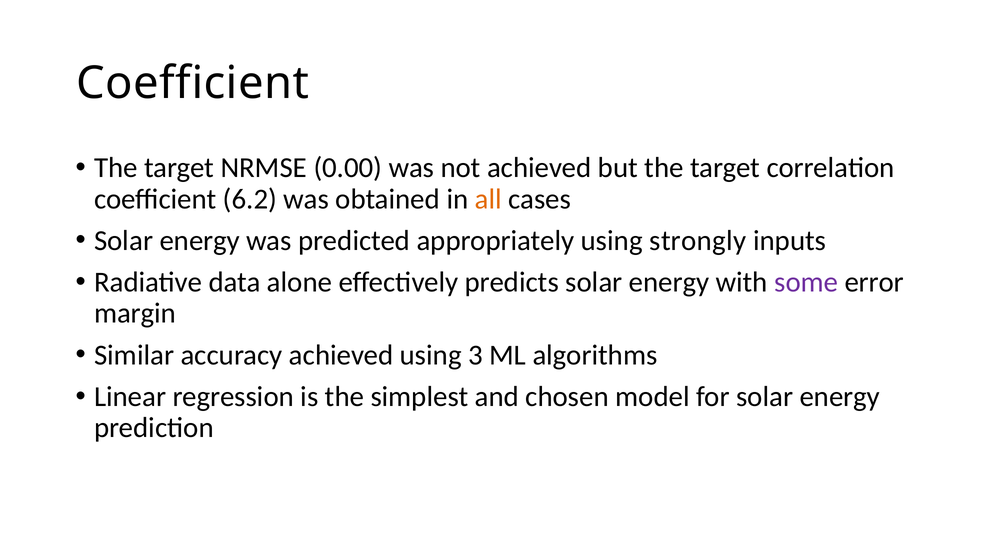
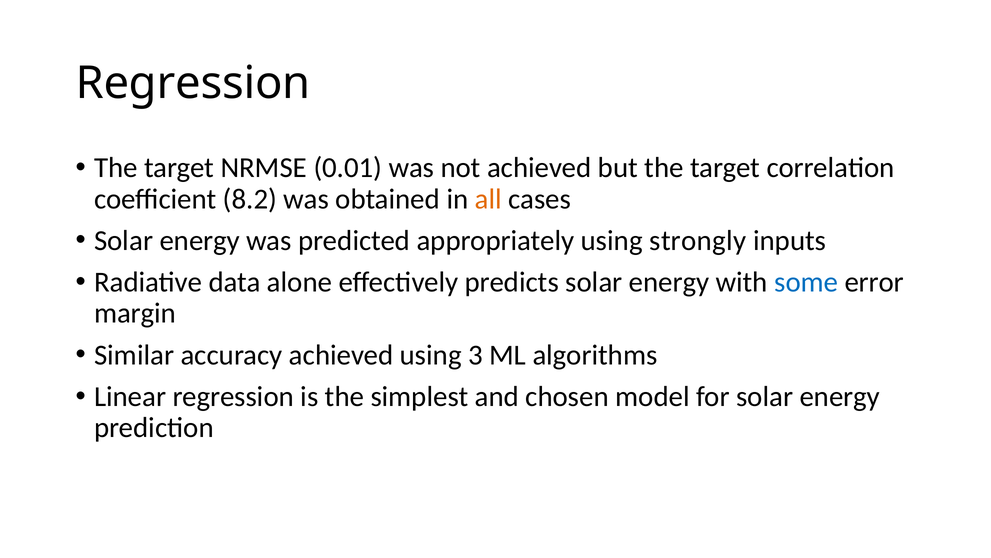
Coefficient: Coefficient -> Regression (193, 83)
0.00: 0.00 -> 0.01 (348, 168)
6.2: 6.2 -> 8.2 (250, 199)
some colour: purple -> blue (806, 282)
